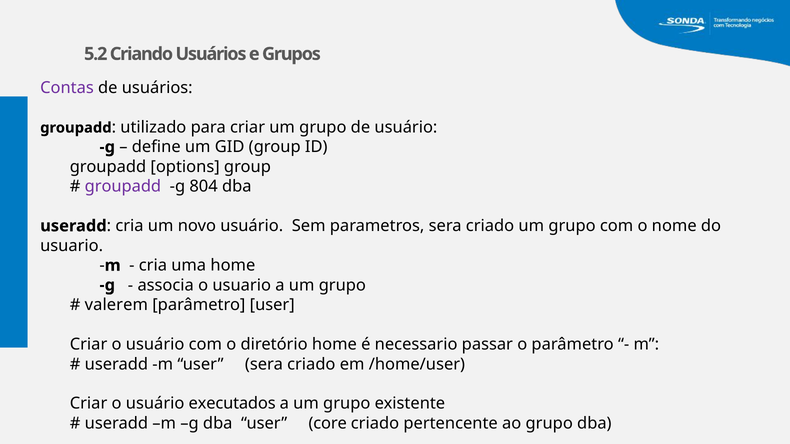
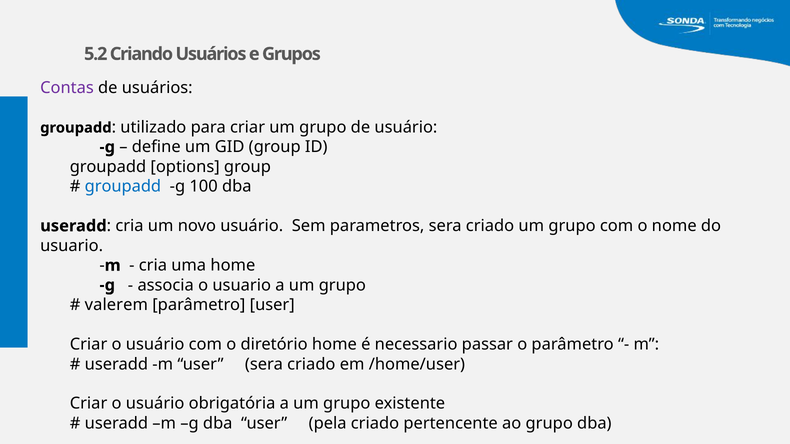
groupadd colour: purple -> blue (123, 187)
804: 804 -> 100 (204, 187)
executados: executados -> obrigatória (232, 404)
core: core -> pela (328, 424)
